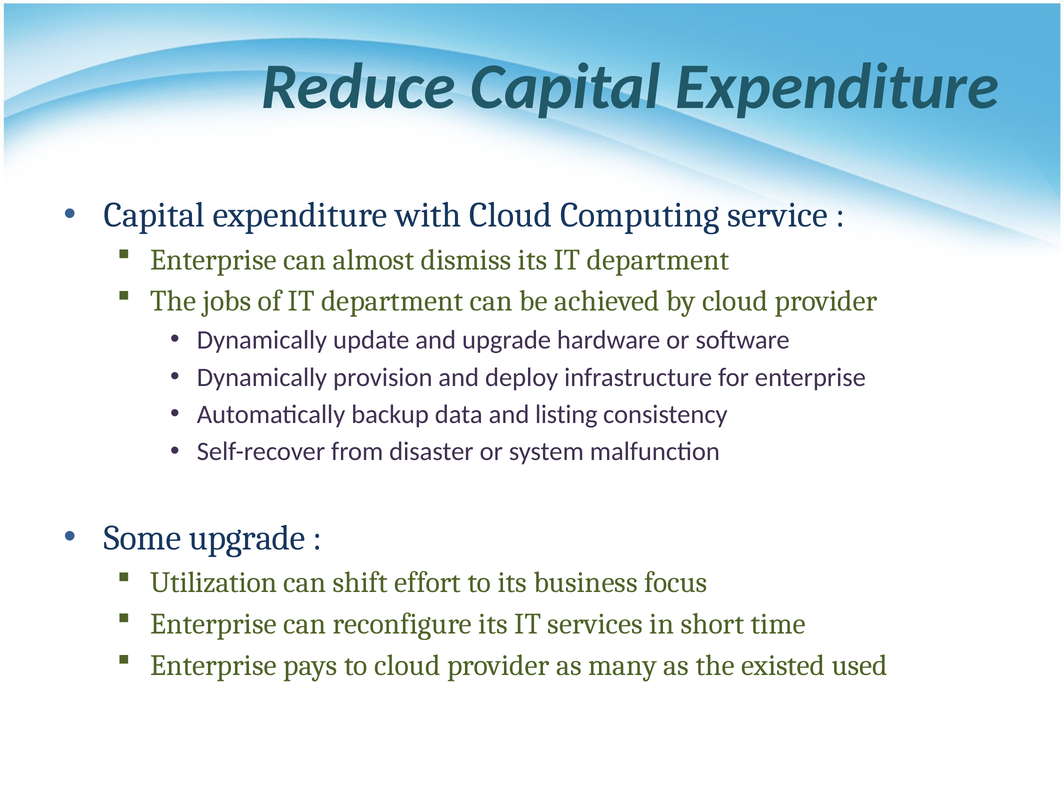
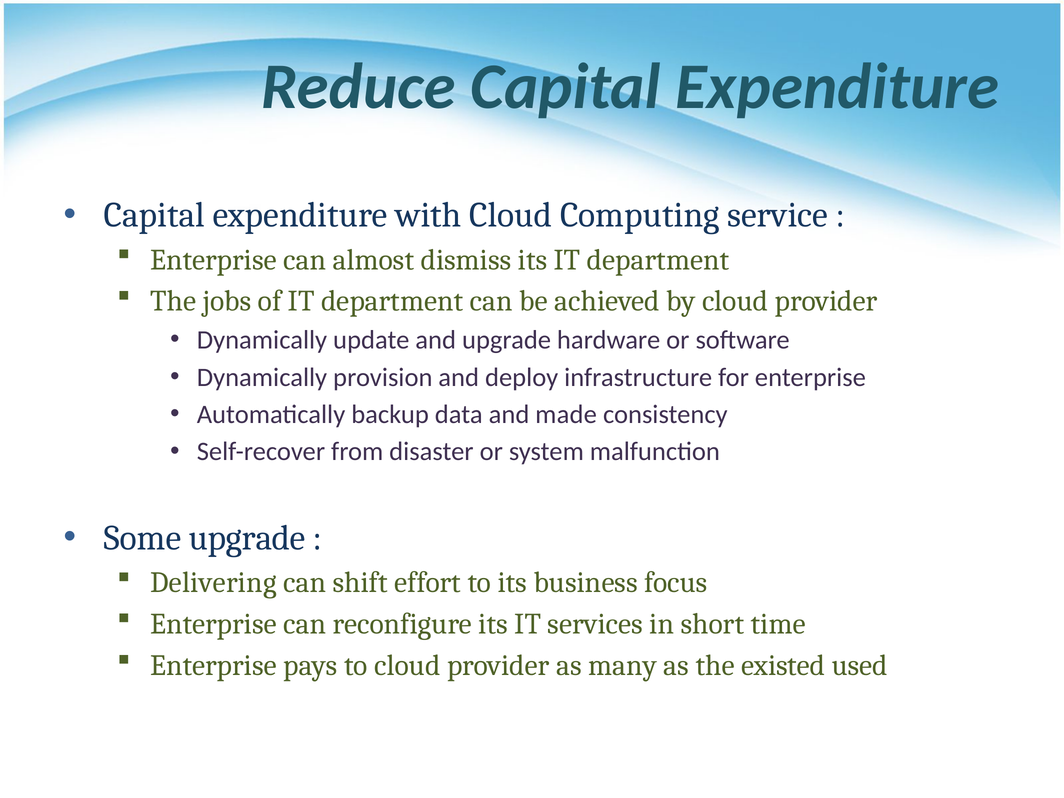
listing: listing -> made (566, 414)
Utilization: Utilization -> Delivering (213, 583)
